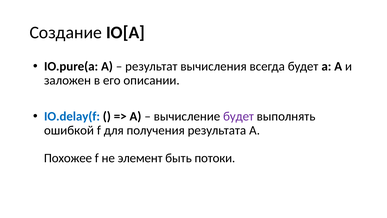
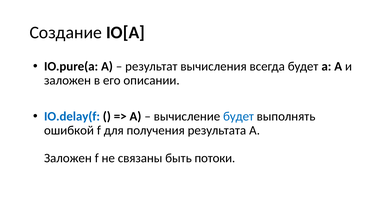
будет colour: purple -> blue (239, 116)
Похожее: Похожее -> Заложен (68, 158)
элемент: элемент -> связаны (140, 158)
